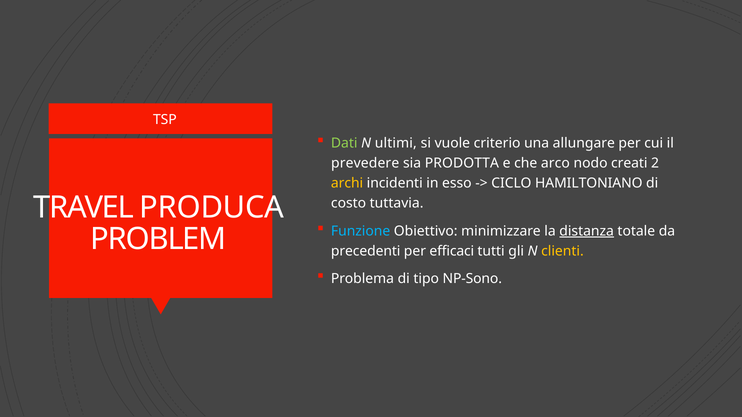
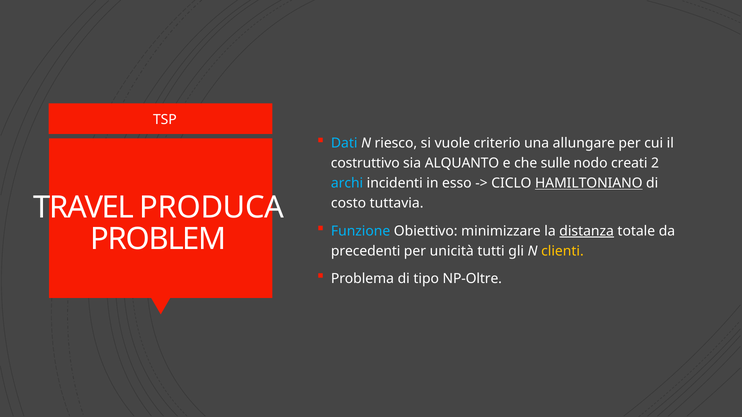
Dati colour: light green -> light blue (344, 143)
ultimi: ultimi -> riesco (396, 143)
prevedere: prevedere -> costruttivo (365, 163)
PRODOTTA: PRODOTTA -> ALQUANTO (462, 163)
arco: arco -> sulle (556, 163)
archi colour: yellow -> light blue (347, 183)
HAMILTONIANO underline: none -> present (589, 183)
efficaci: efficaci -> unicità (452, 251)
NP-Sono: NP-Sono -> NP-Oltre (472, 279)
